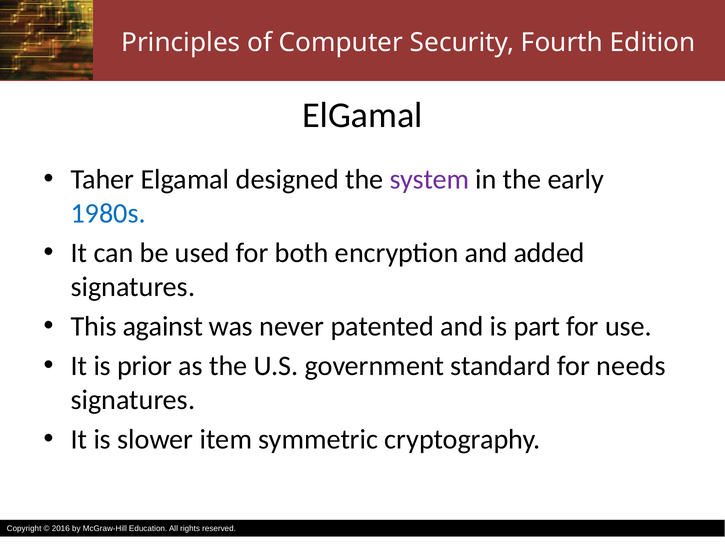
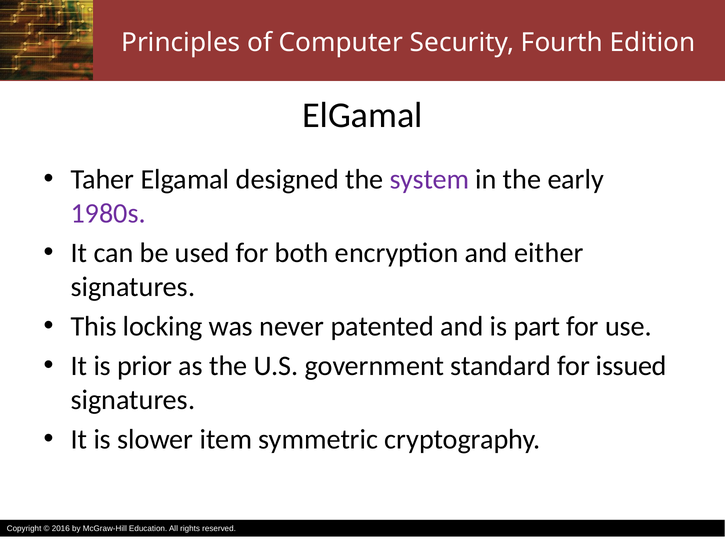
1980s colour: blue -> purple (108, 213)
added: added -> either (549, 253)
against: against -> locking (163, 326)
needs: needs -> issued (631, 366)
